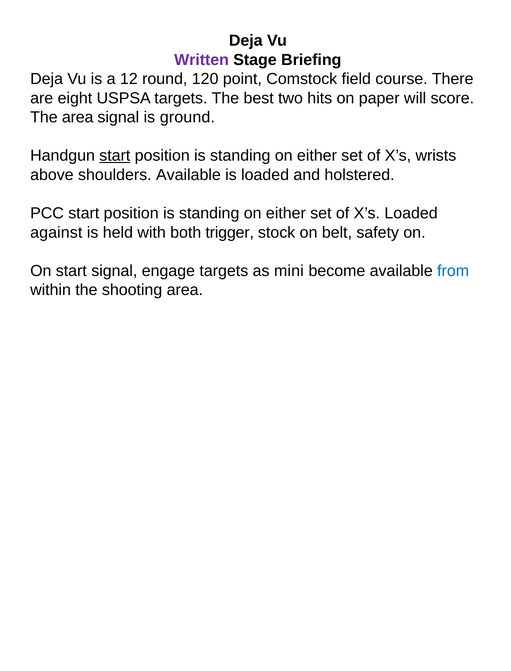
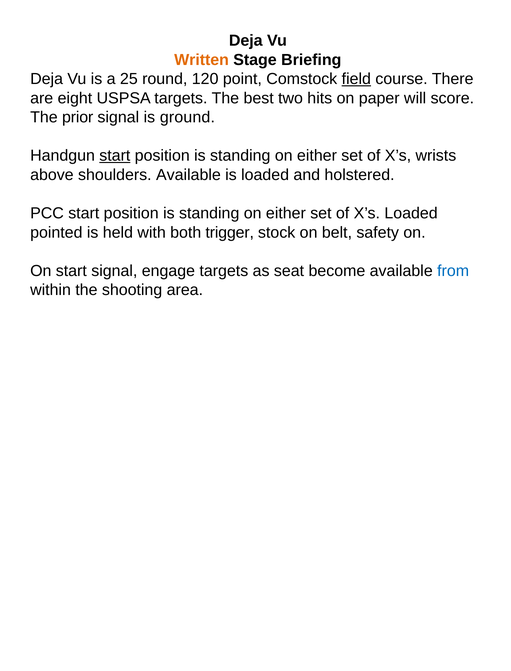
Written colour: purple -> orange (202, 60)
12: 12 -> 25 (129, 79)
field underline: none -> present (356, 79)
The area: area -> prior (78, 117)
against: against -> pointed (56, 232)
mini: mini -> seat (289, 271)
